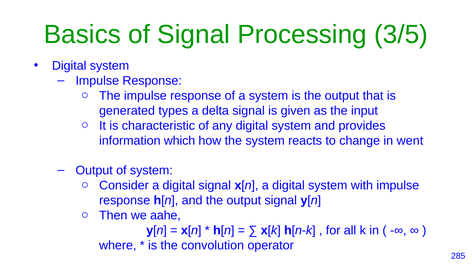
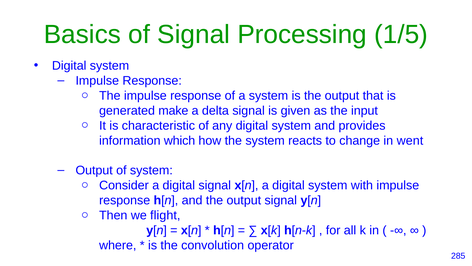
3/5: 3/5 -> 1/5 (401, 35)
types: types -> make (173, 110)
aahe: aahe -> flight (165, 215)
